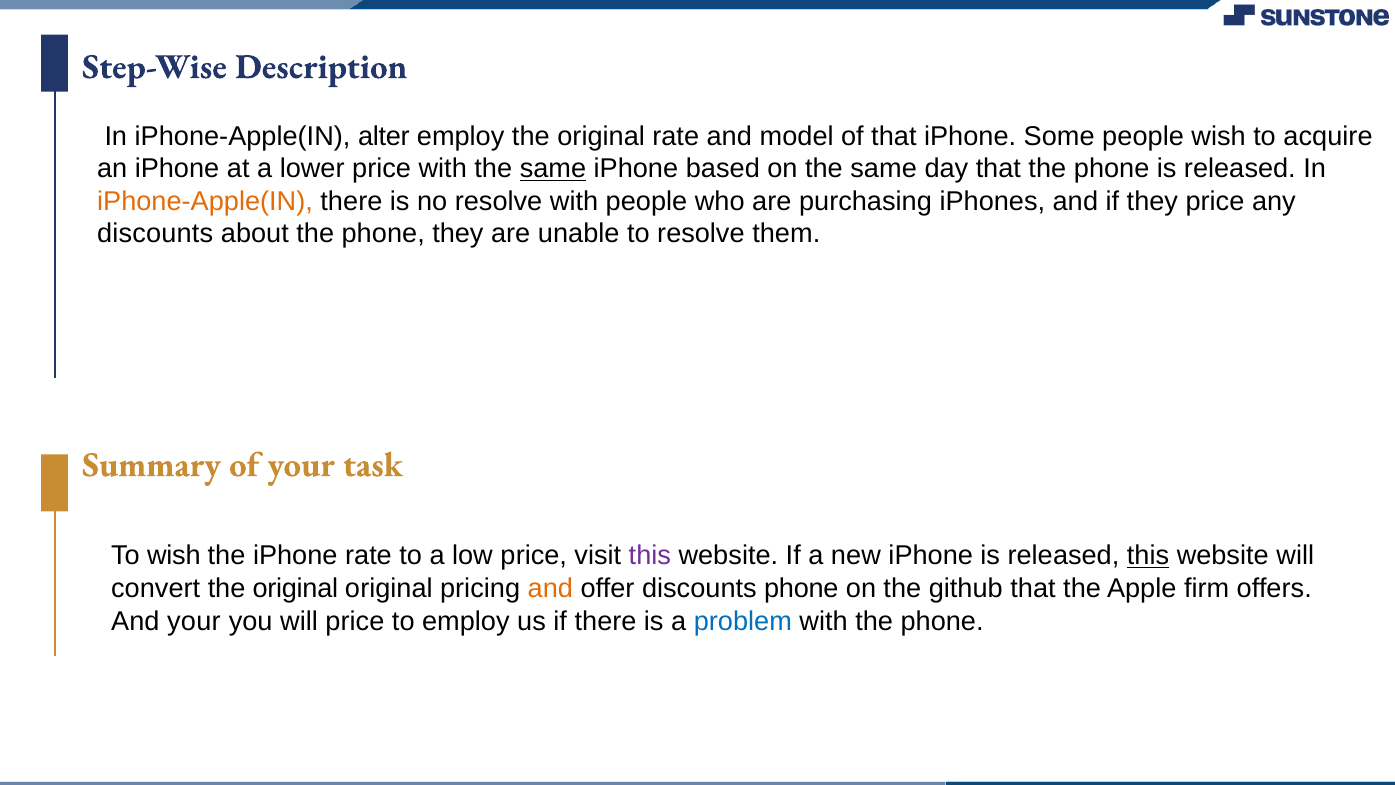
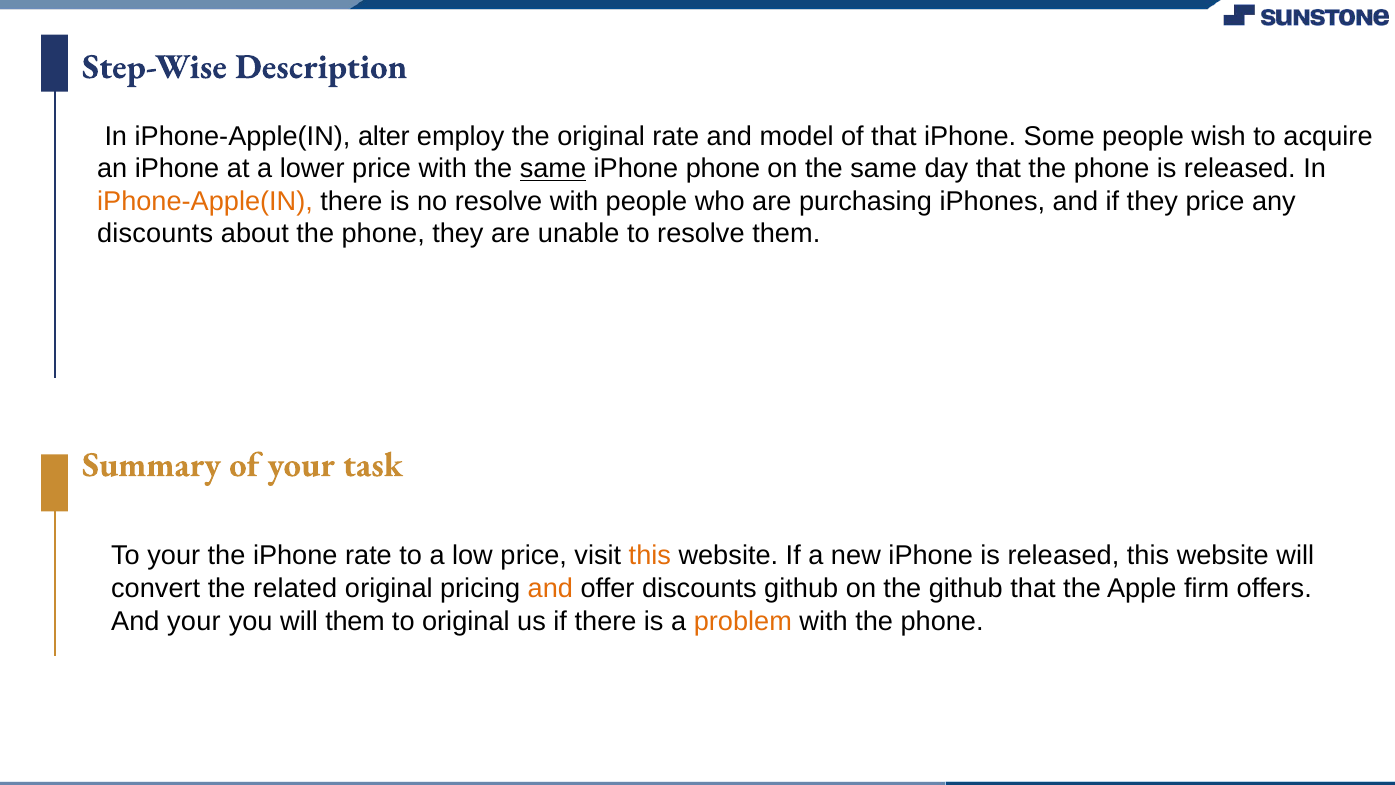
iPhone based: based -> phone (723, 169)
To wish: wish -> your (174, 556)
this colour: purple -> orange (650, 556)
this underline: present -> none (1148, 556)
convert the original: original -> related (295, 588)
discounts phone: phone -> github (801, 588)
will price: price -> them (355, 621)
to employ: employ -> original (466, 621)
problem colour: blue -> orange (743, 621)
